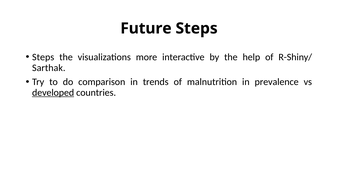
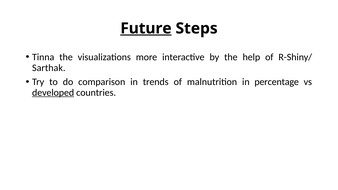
Future underline: none -> present (146, 28)
Steps: Steps -> Tinna (43, 57)
prevalence: prevalence -> percentage (277, 82)
